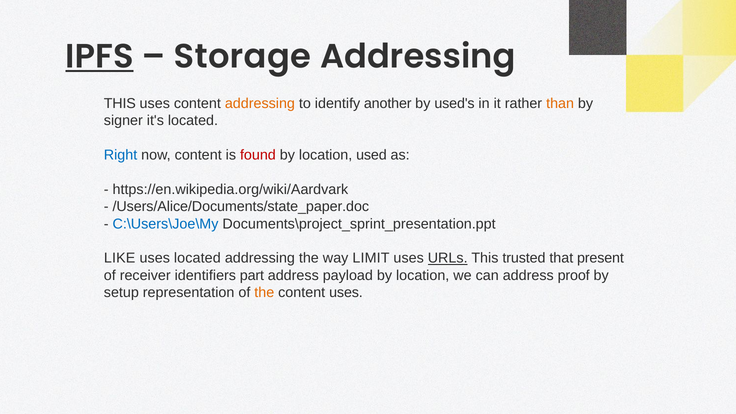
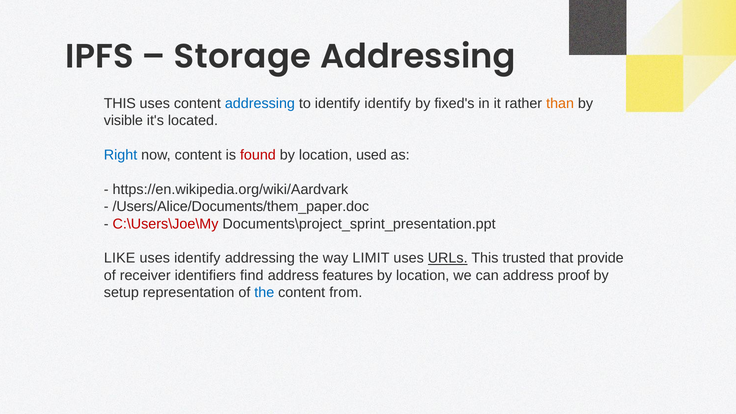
IPFS underline: present -> none (99, 57)
addressing colour: orange -> blue (260, 104)
identify another: another -> identify (388, 104)
used's: used's -> fixed's (454, 104)
signer: signer -> visible (123, 121)
/Users/Alice/Documents/state_paper.doc: /Users/Alice/Documents/state_paper.doc -> /Users/Alice/Documents/them_paper.doc (241, 207)
C:\Users\Joe\My colour: blue -> red (166, 224)
uses located: located -> identify (197, 258)
present: present -> provide (600, 258)
part: part -> find (252, 275)
payload: payload -> features (348, 275)
the colour: orange -> blue (264, 293)
content uses: uses -> from (346, 293)
